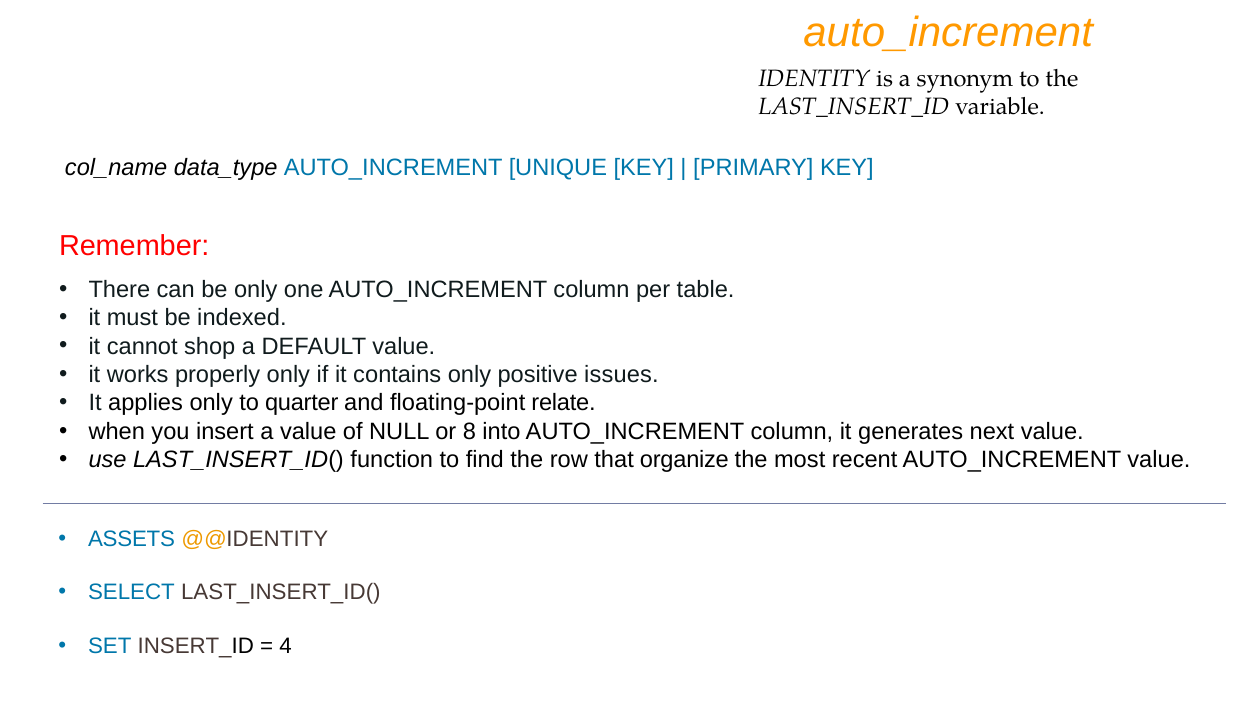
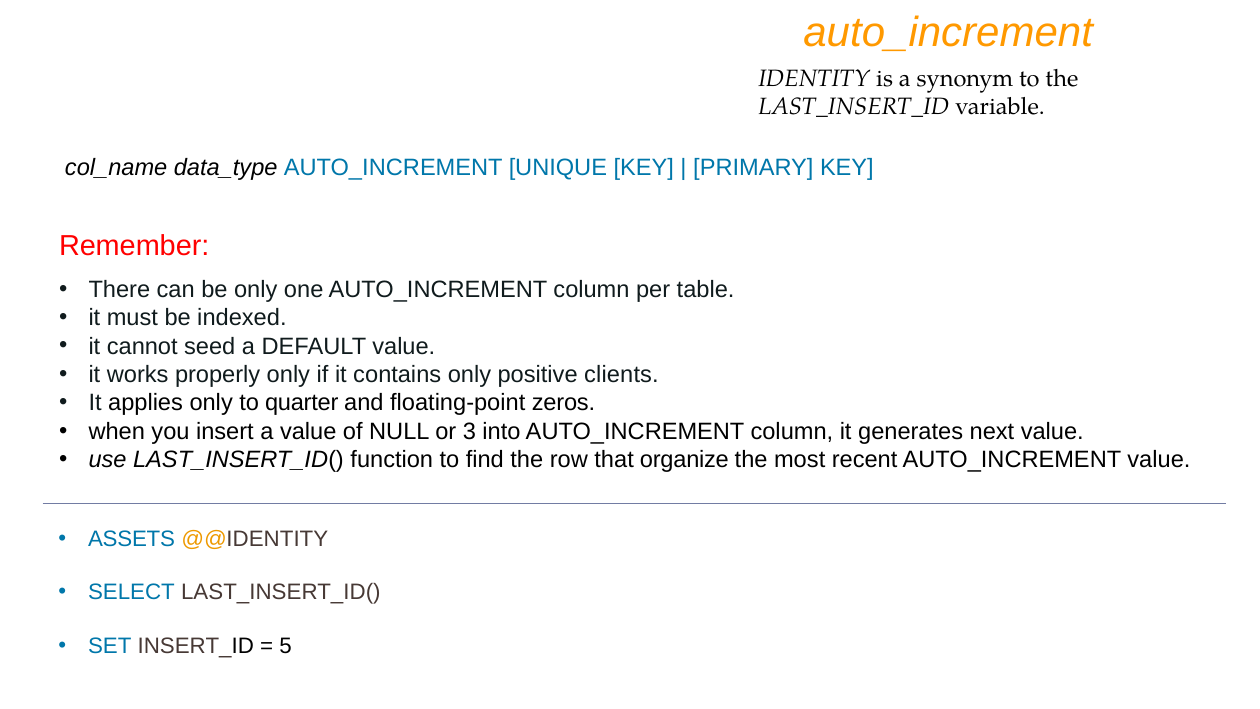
shop: shop -> seed (210, 346)
issues: issues -> clients (621, 375)
relate: relate -> zeros (563, 403)
8: 8 -> 3 (469, 431)
4: 4 -> 5 (286, 646)
